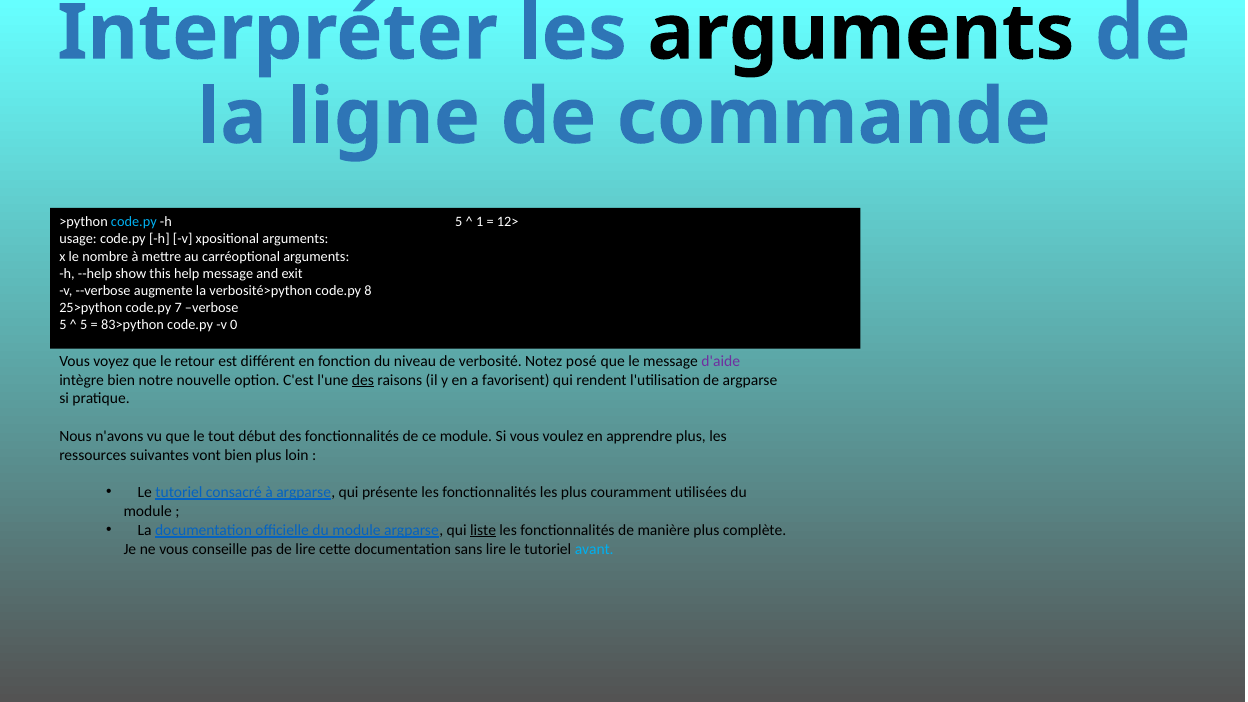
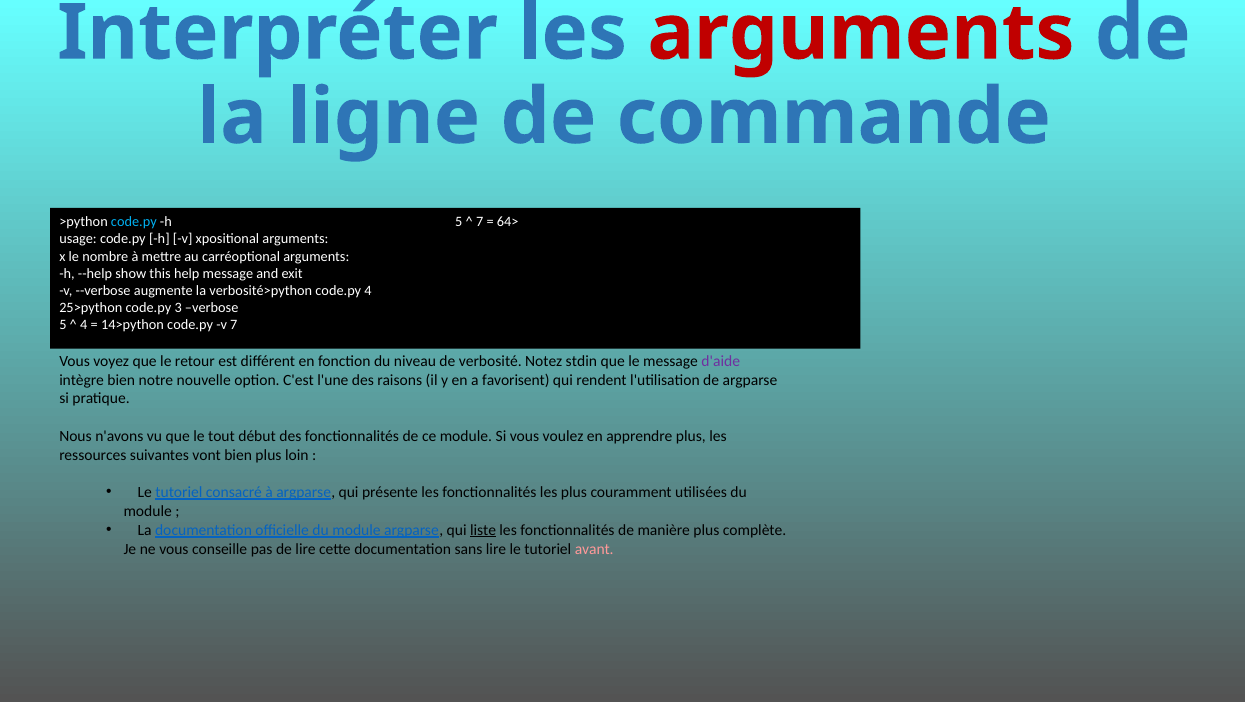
arguments colour: black -> red (861, 33)
1: 1 -> 7 (480, 222)
12>: 12> -> 64> (508, 222)
code.py 8: 8 -> 4 (368, 291)
7: 7 -> 3 (178, 308)
5: 5 -> 4 (84, 325)
83>python: 83>python -> 14>python (133, 325)
v 0: 0 -> 7 (234, 325)
posé: posé -> stdin (581, 361)
des underline: present -> none (363, 380)
avant colour: light blue -> pink (594, 549)
